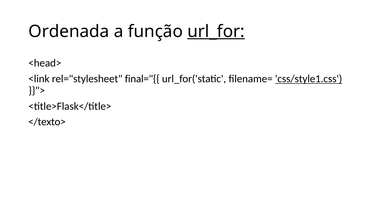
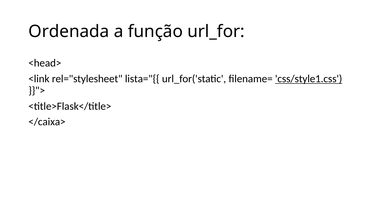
url_for underline: present -> none (216, 31)
final="{{: final="{{ -> lista="{{ (142, 79)
</texto>: </texto> -> </caixa> (47, 122)
